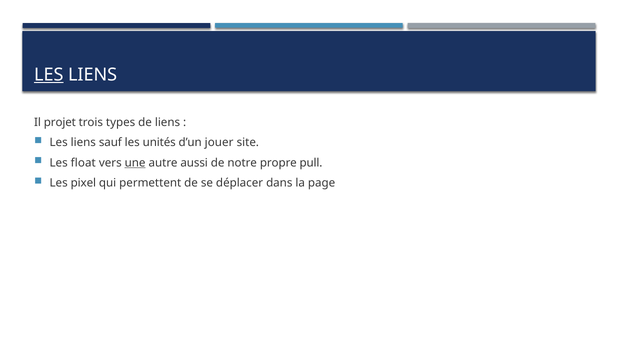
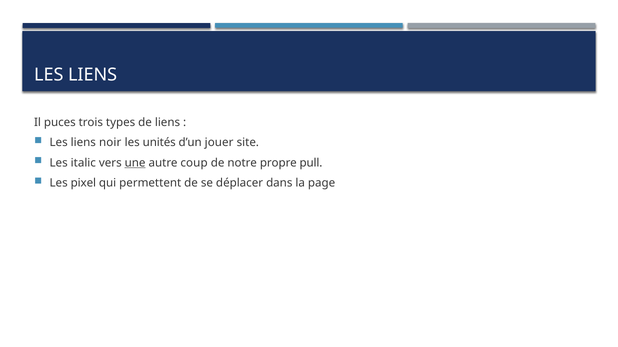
LES underline: present -> none (49, 75)
projet: projet -> puces (60, 123)
sauf: sauf -> noir (110, 143)
float: float -> italic (83, 163)
aussi: aussi -> coup (194, 163)
